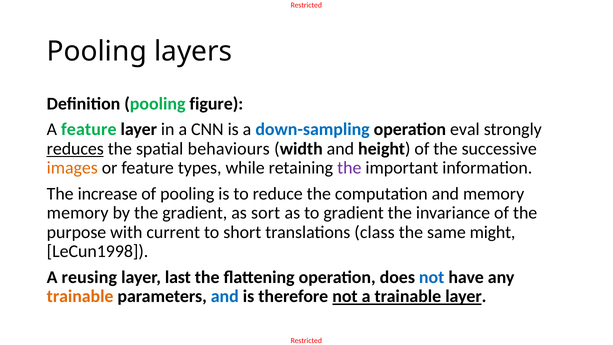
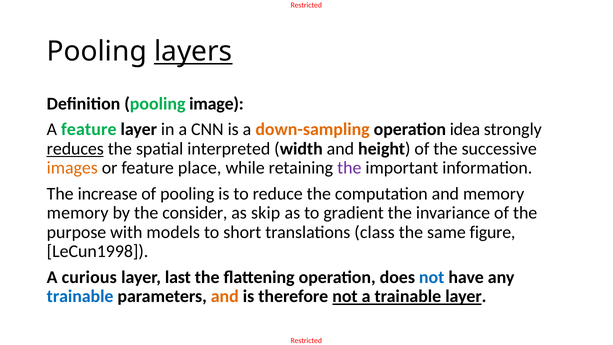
layers underline: none -> present (193, 51)
figure: figure -> image (216, 104)
down-sampling colour: blue -> orange (313, 129)
eval: eval -> idea (465, 129)
behaviours: behaviours -> interpreted (229, 149)
types: types -> place (200, 168)
the gradient: gradient -> consider (195, 213)
sort: sort -> skip (266, 213)
current: current -> models (173, 232)
might: might -> figure (493, 232)
reusing: reusing -> curious (89, 277)
trainable colour: orange -> blue (80, 296)
and colour: blue -> orange (225, 296)
